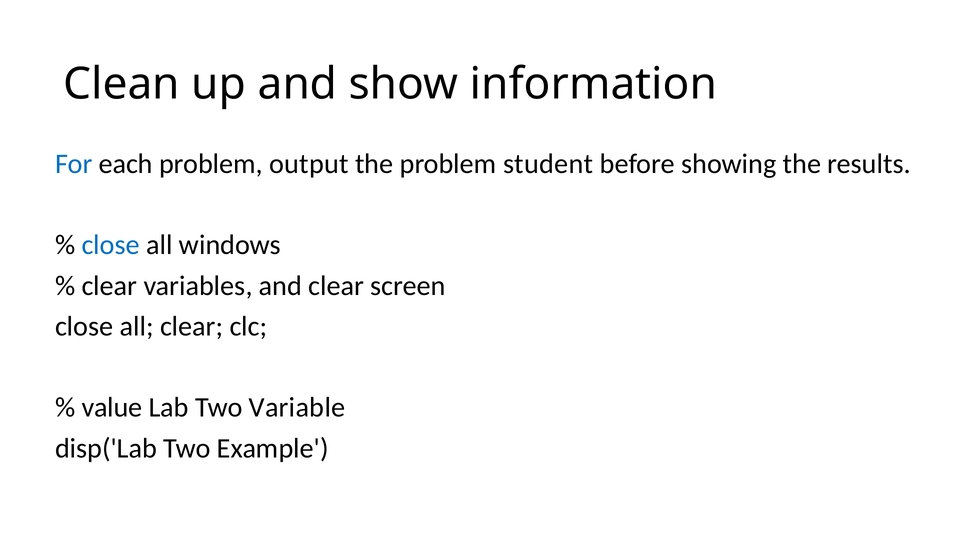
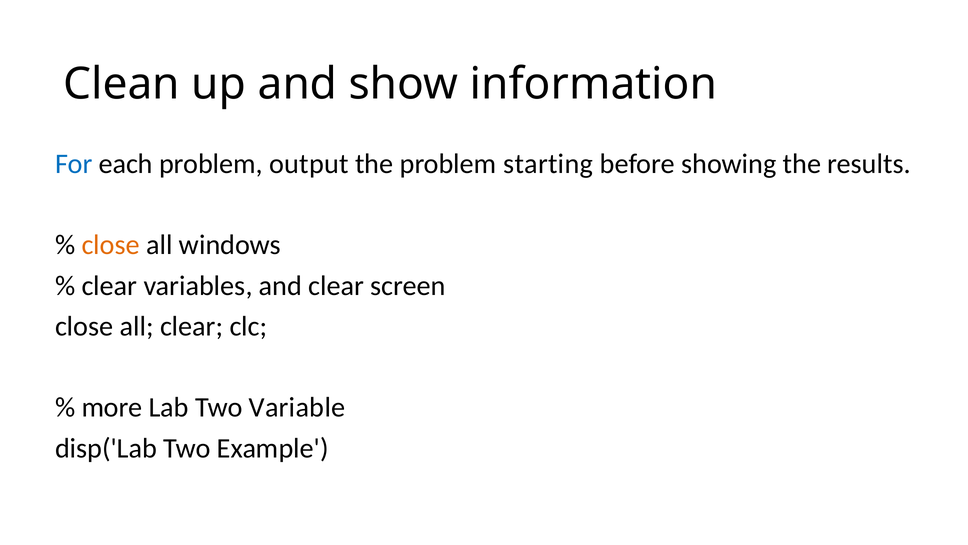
student: student -> starting (548, 164)
close colour: blue -> orange (111, 245)
value: value -> more (112, 407)
